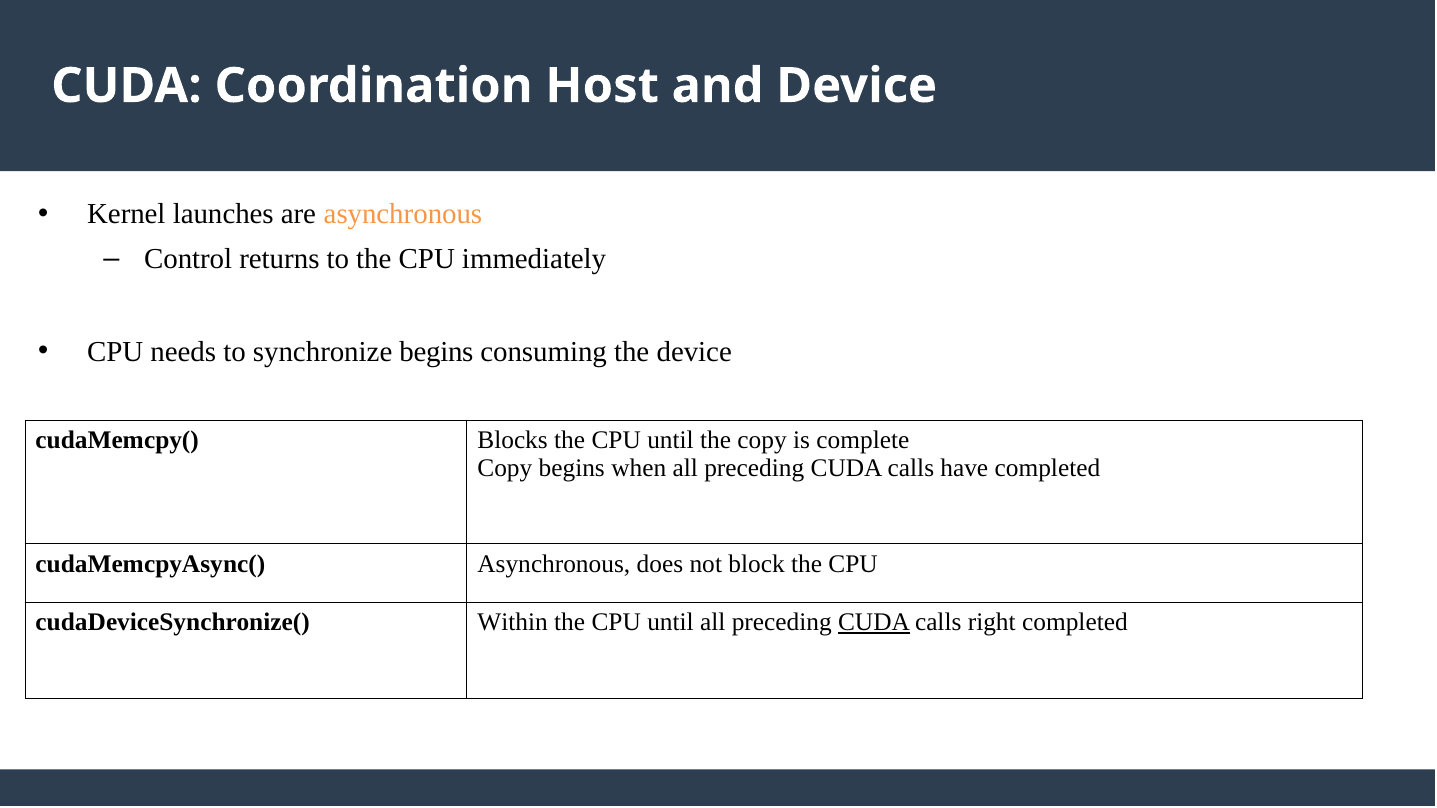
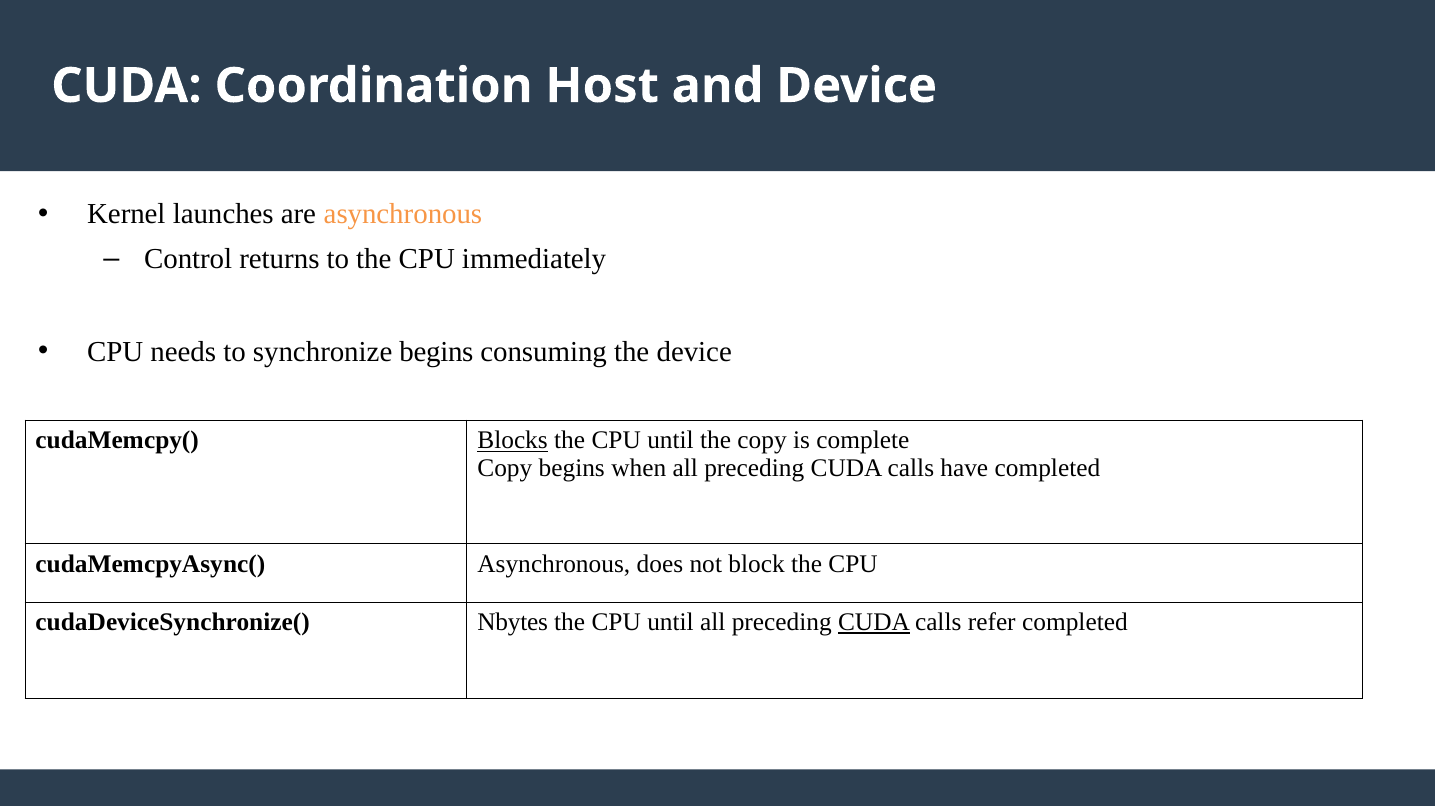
Blocks underline: none -> present (513, 441)
Within: Within -> Nbytes (513, 623)
right: right -> refer (992, 623)
